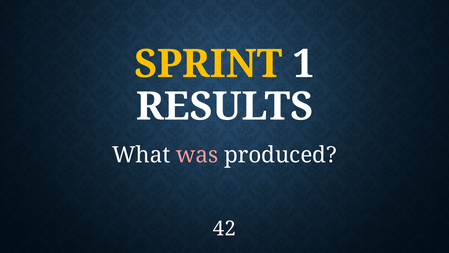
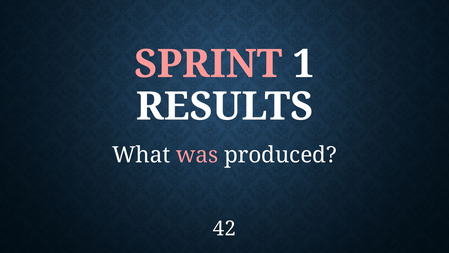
SPRINT colour: yellow -> pink (208, 64)
